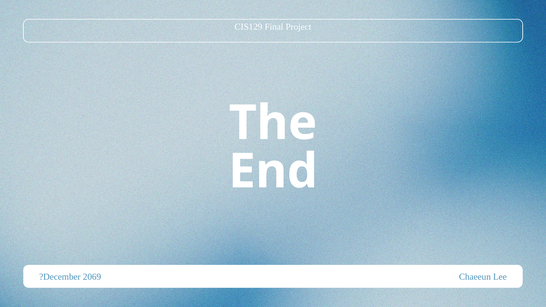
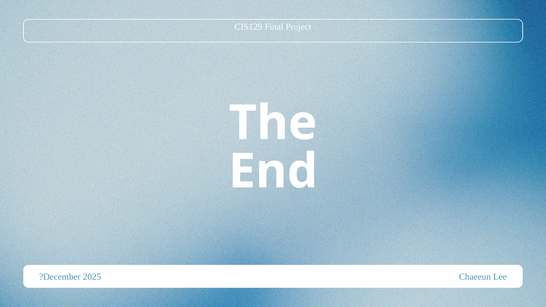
2069: 2069 -> 2025 (92, 277)
